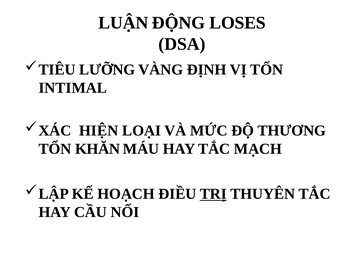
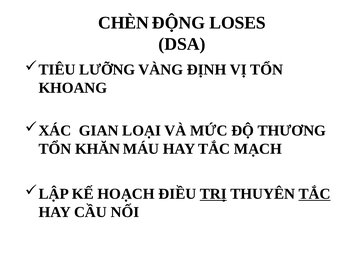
LUẬN: LUẬN -> CHÈN (124, 23)
INTIMAL: INTIMAL -> KHOANG (73, 88)
HIỆN: HIỆN -> GIAN (99, 131)
TẮC underline: none -> present (315, 194)
